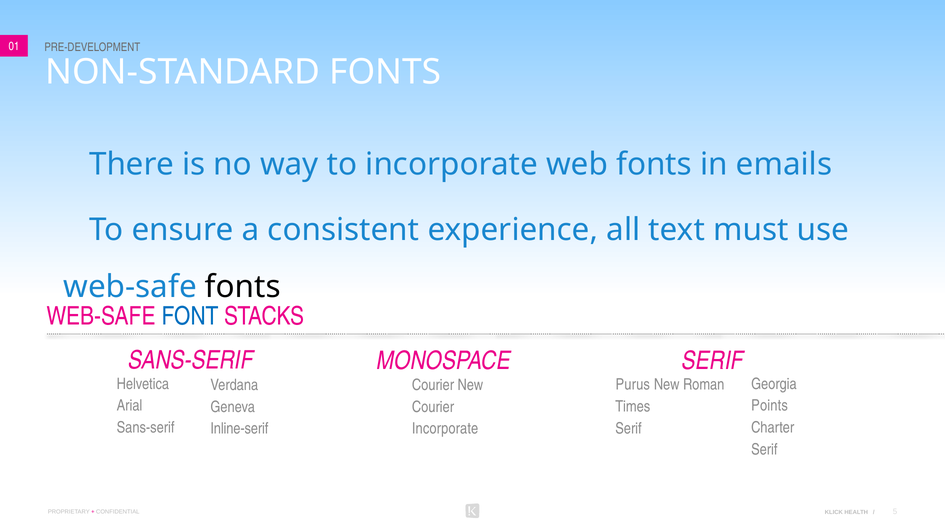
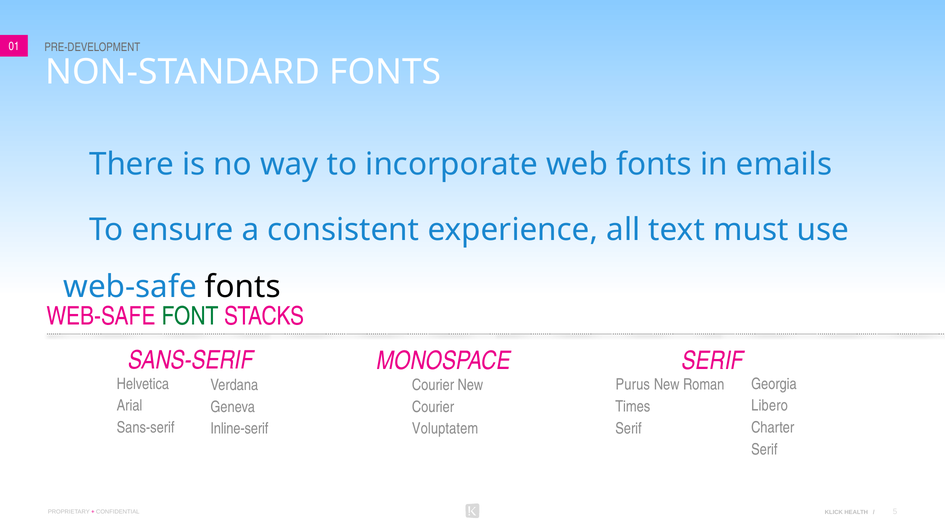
FONT colour: blue -> green (190, 316)
Points: Points -> Libero (770, 406)
Incorporate: Incorporate -> Voluptatem (445, 429)
